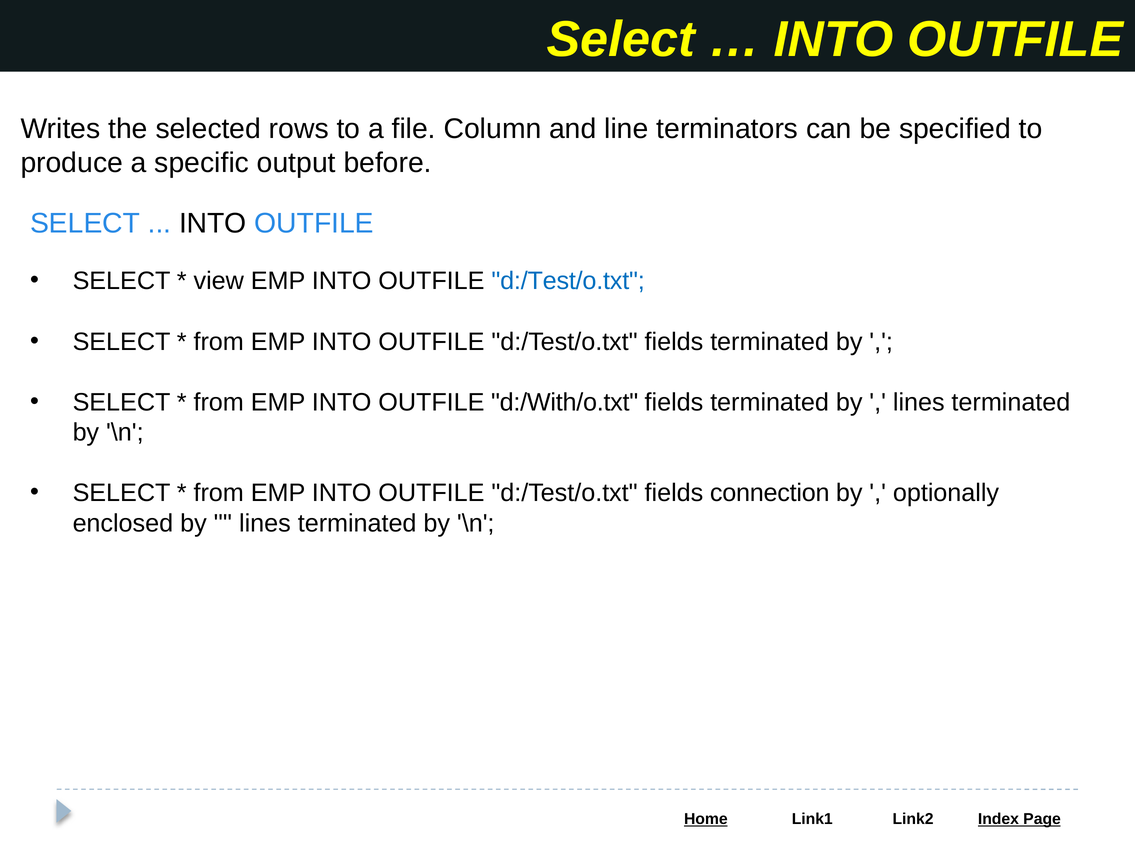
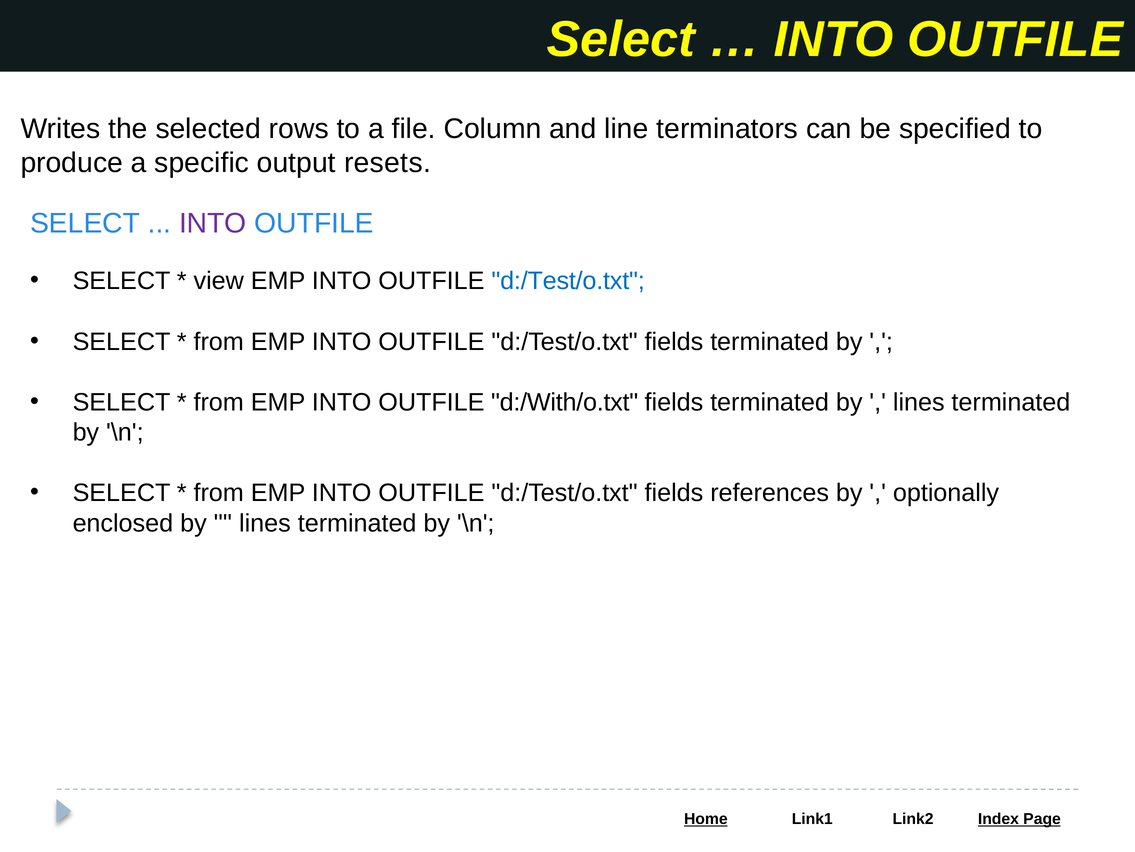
before: before -> resets (388, 163)
INTO colour: black -> purple (213, 223)
connection: connection -> references (770, 493)
